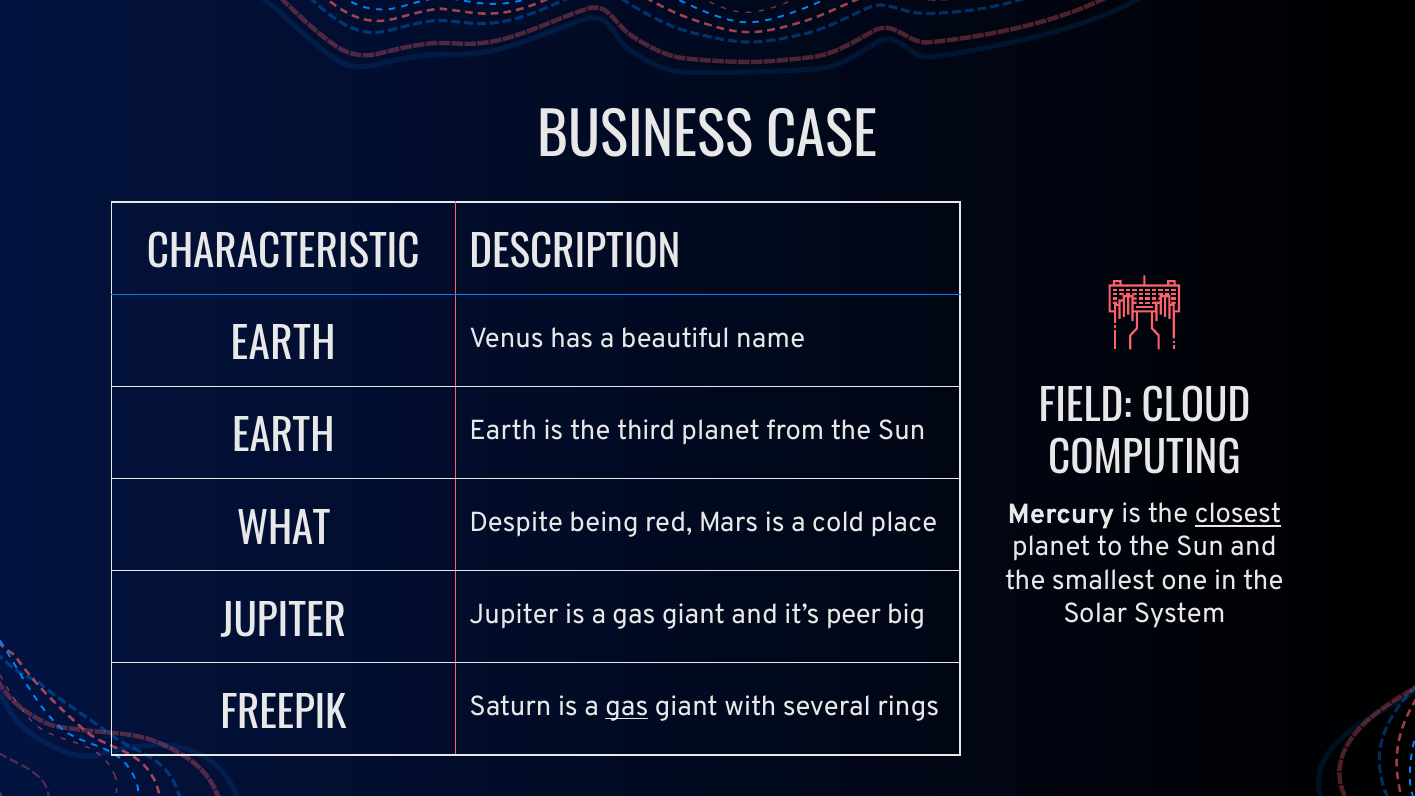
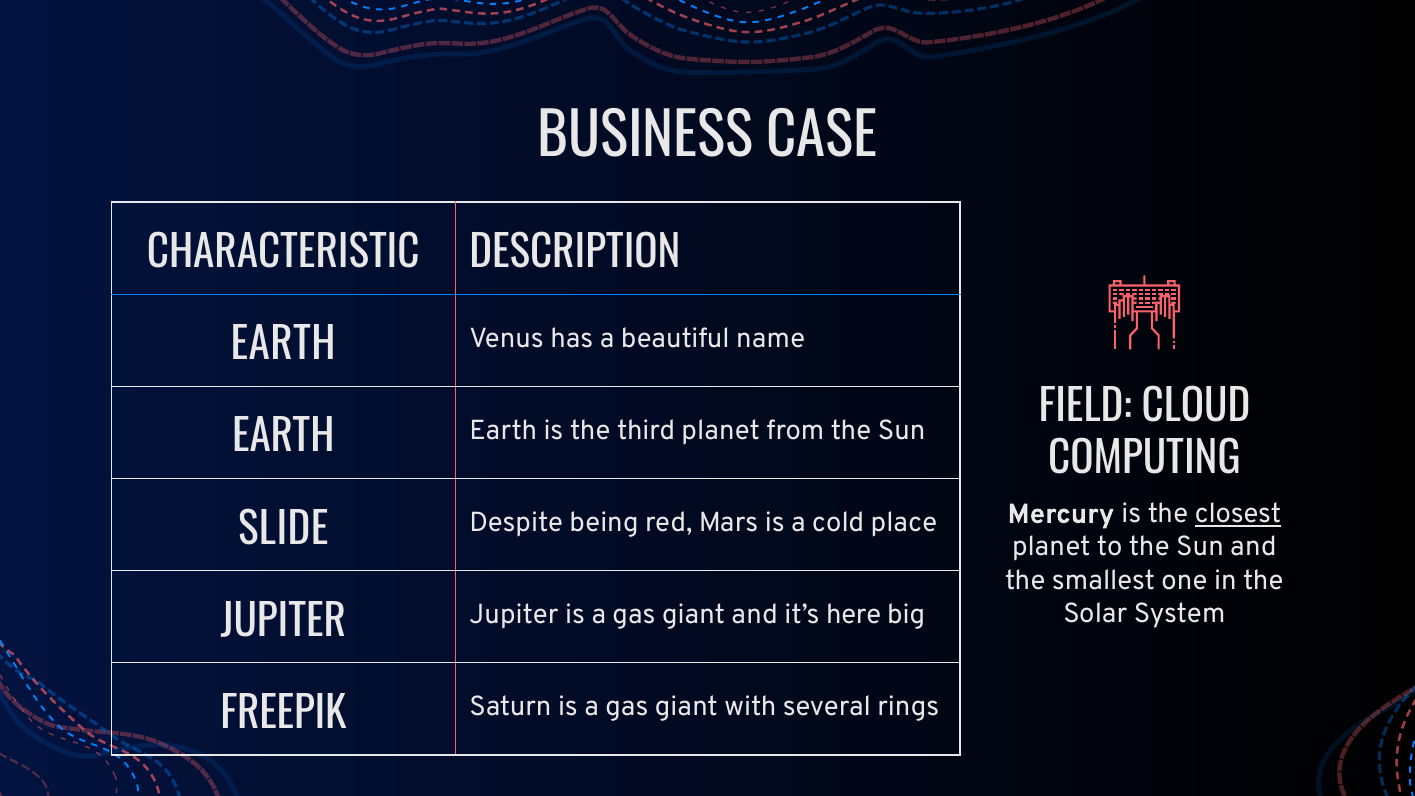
WHAT: WHAT -> SLIDE (283, 530)
peer: peer -> here (854, 614)
gas underline: present -> none (627, 707)
